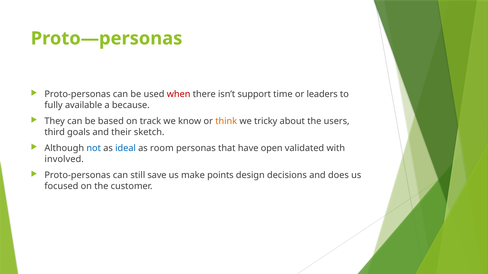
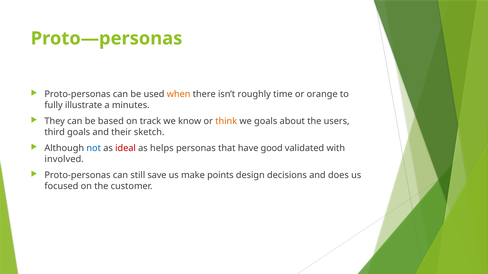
when colour: red -> orange (179, 94)
support: support -> roughly (254, 94)
leaders: leaders -> orange (322, 94)
available: available -> illustrate (84, 105)
because: because -> minutes (131, 105)
we tricky: tricky -> goals (266, 121)
ideal colour: blue -> red (126, 149)
room: room -> helps (162, 149)
open: open -> good (272, 149)
